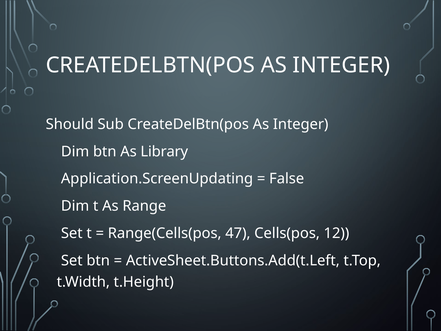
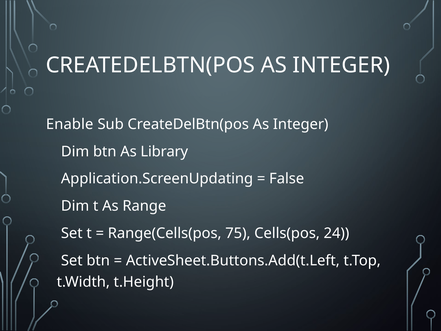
Should: Should -> Enable (70, 124)
47: 47 -> 75 (238, 233)
12: 12 -> 24 (336, 233)
